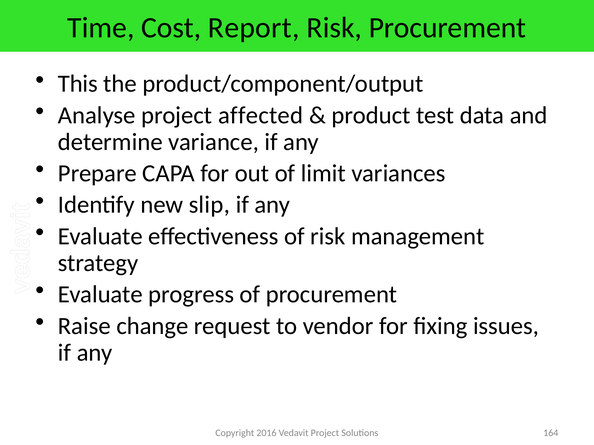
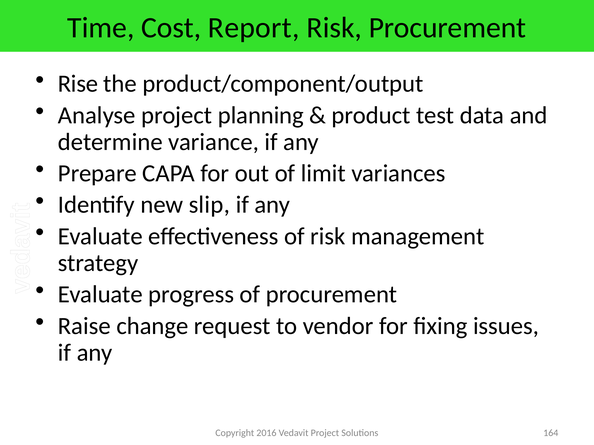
This: This -> Rise (78, 84)
affected: affected -> planning (261, 115)
